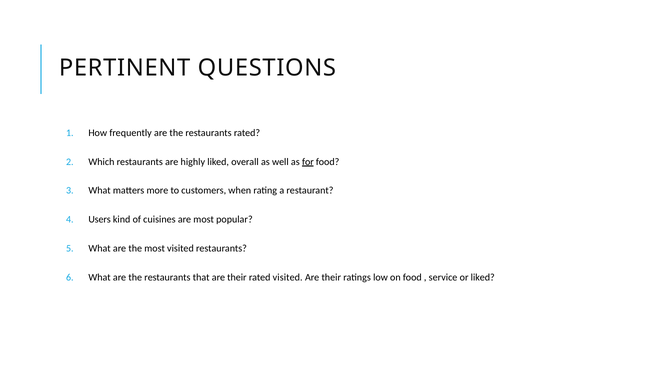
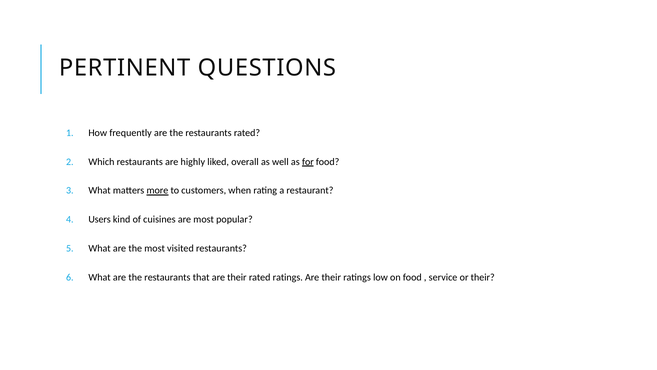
more underline: none -> present (157, 190)
rated visited: visited -> ratings (288, 277)
or liked: liked -> their (483, 277)
